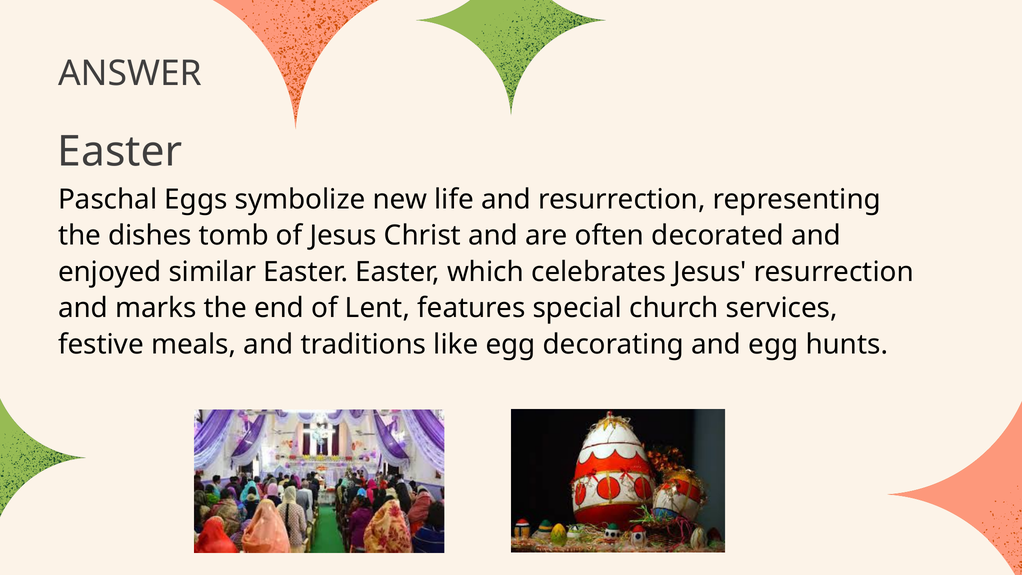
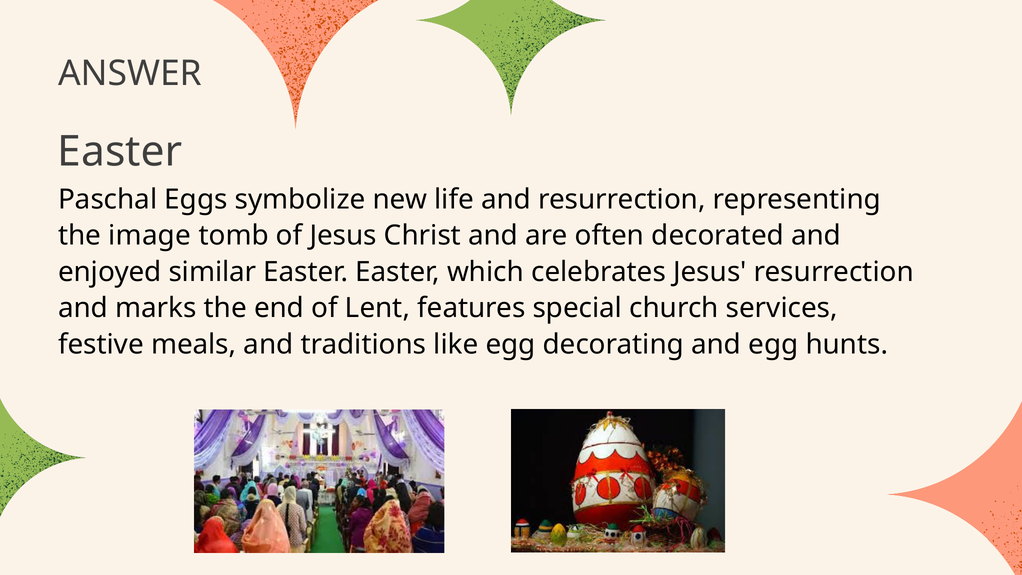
dishes: dishes -> image (150, 236)
